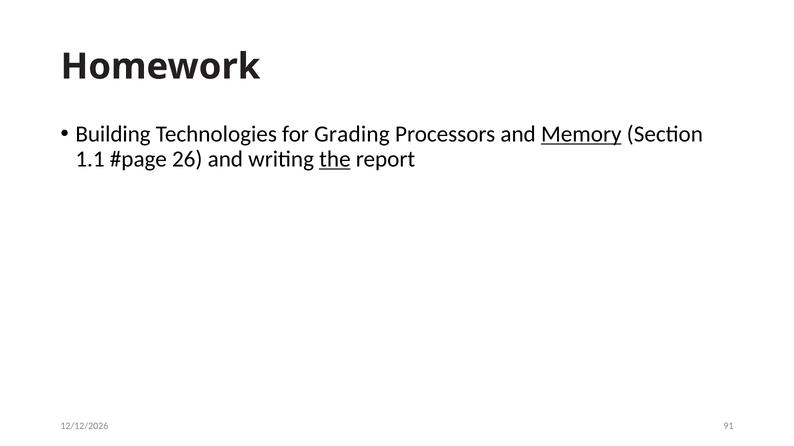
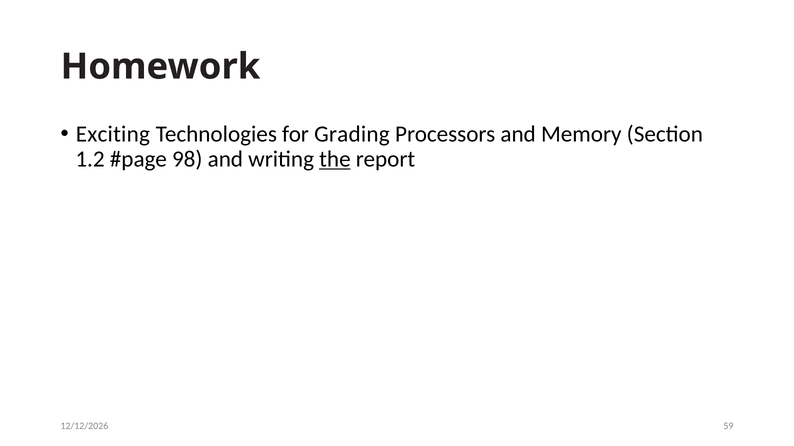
Building: Building -> Exciting (113, 134)
Memory underline: present -> none (581, 134)
1.1: 1.1 -> 1.2 (90, 159)
26: 26 -> 98 (187, 159)
91: 91 -> 59 (728, 426)
